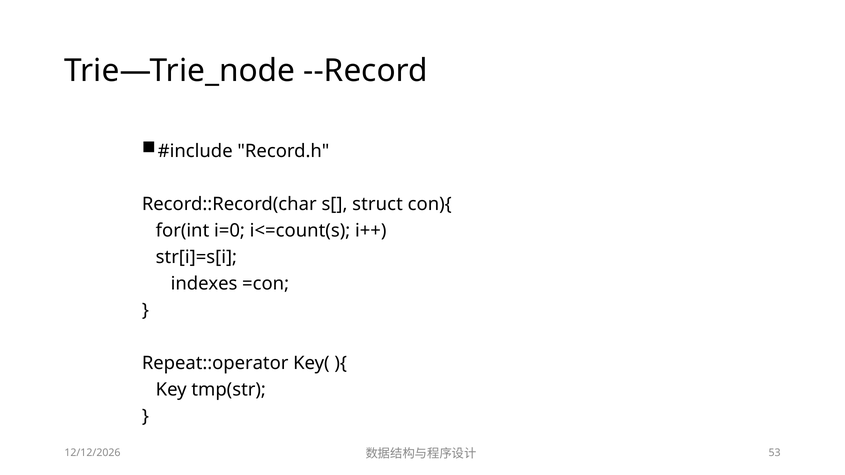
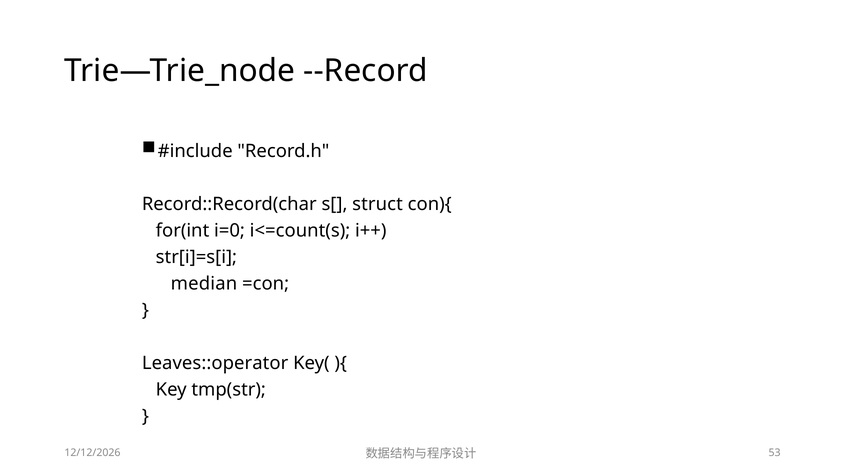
indexes: indexes -> median (204, 284)
Repeat::operator: Repeat::operator -> Leaves::operator (215, 363)
